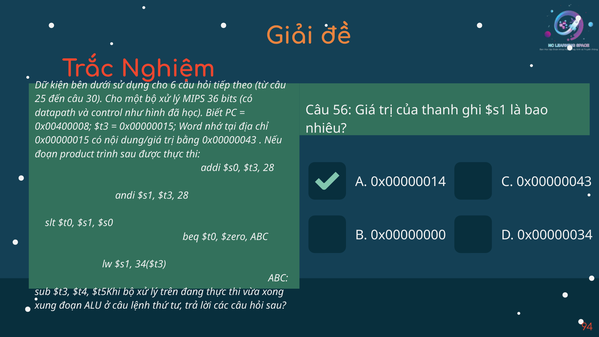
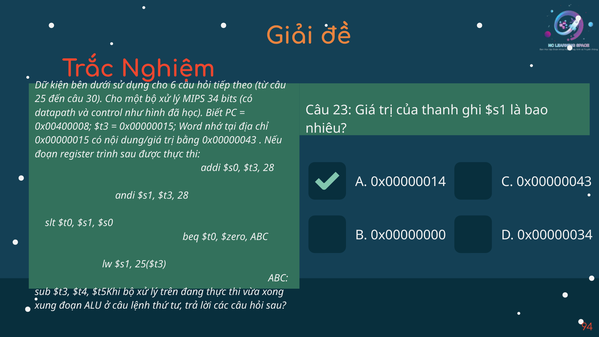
36: 36 -> 34 (213, 99)
56: 56 -> 23 (342, 110)
product: product -> register (77, 154)
34($t3: 34($t3 -> 25($t3 (151, 264)
